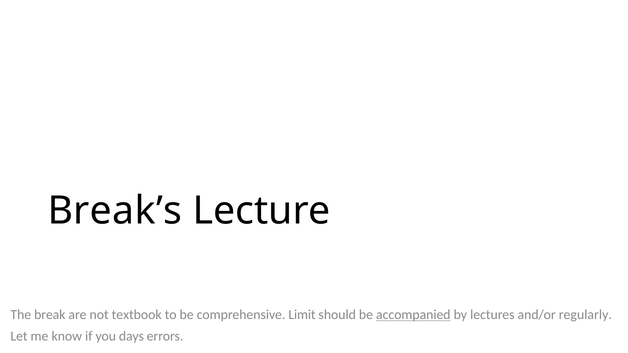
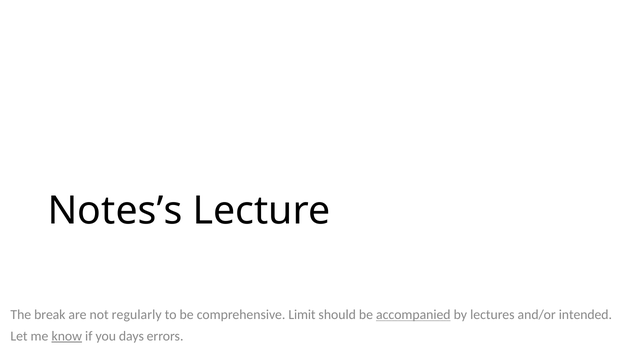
Break’s: Break’s -> Notes’s (115, 211)
textbook: textbook -> regularly (137, 315)
regularly: regularly -> intended (585, 315)
know underline: none -> present (67, 336)
